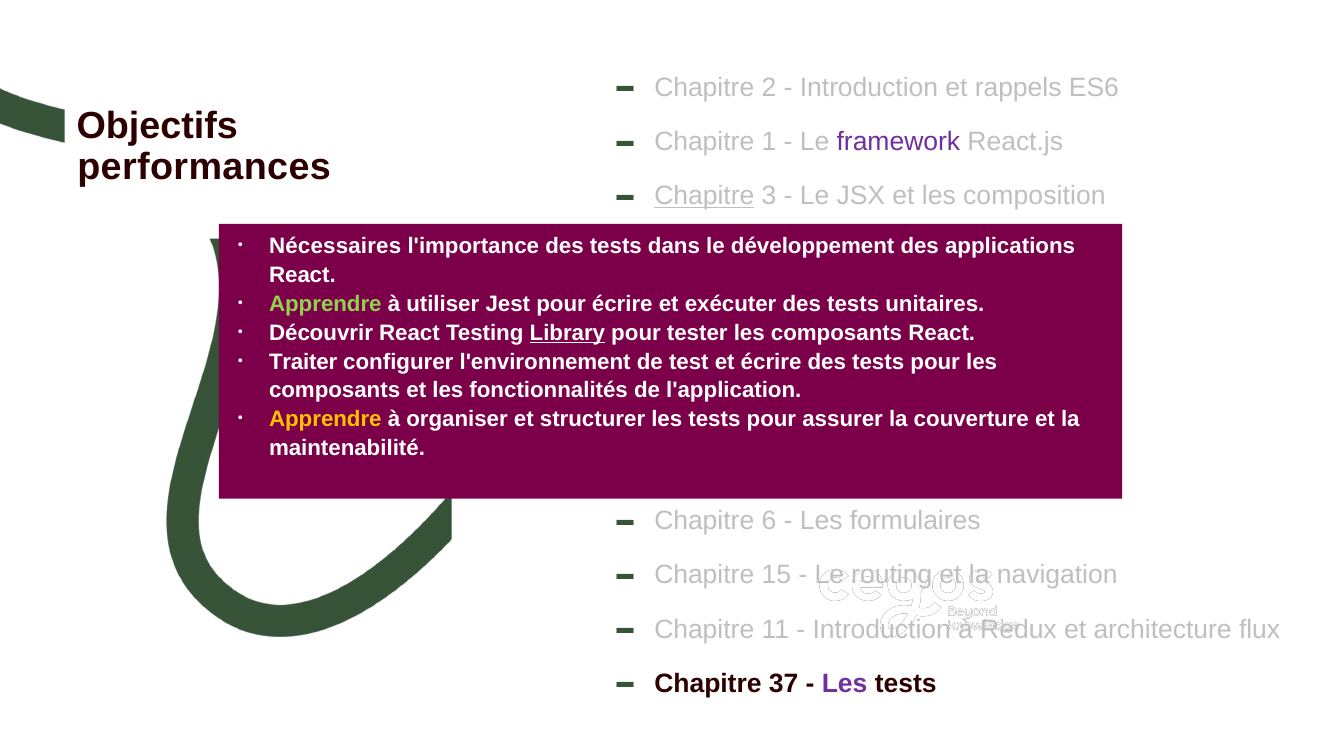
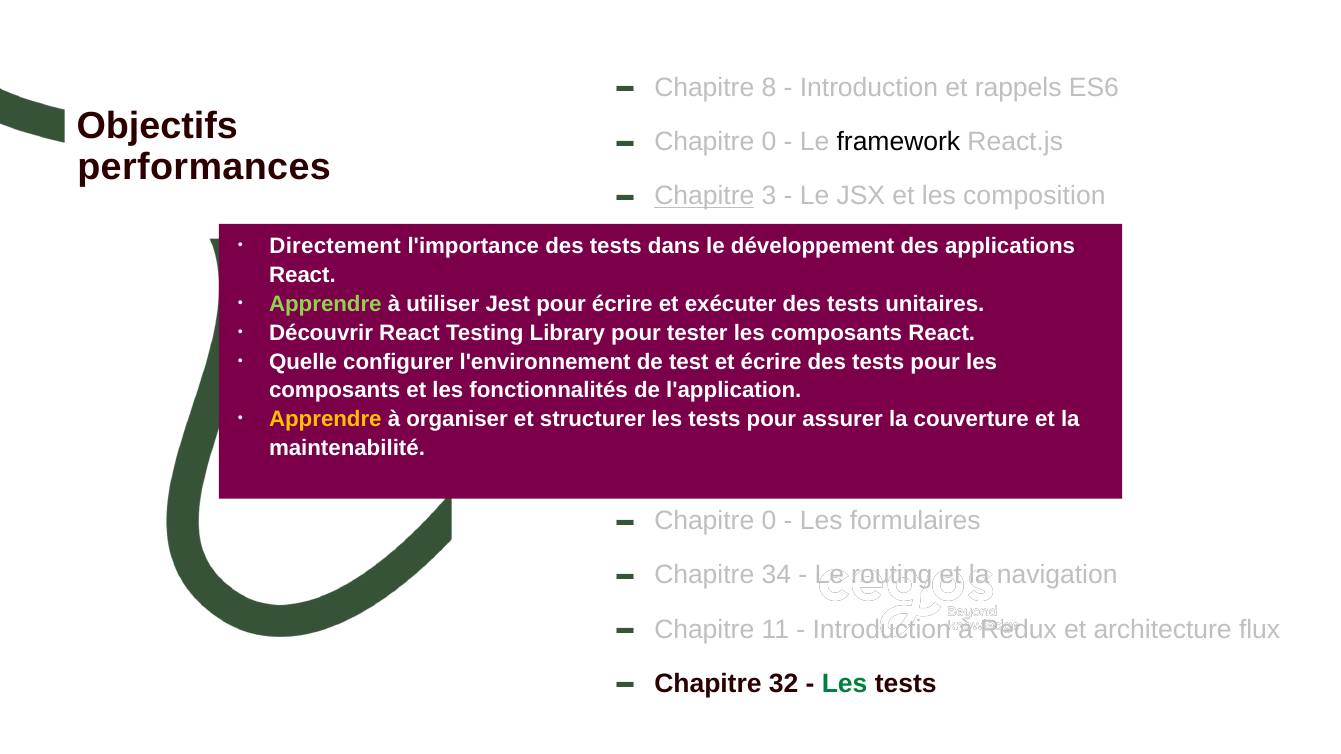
2: 2 -> 8 (769, 88)
1: 1 -> 0 (769, 142)
framework colour: purple -> black (898, 142)
Nécessaires: Nécessaires -> Directement (335, 246)
Library underline: present -> none (567, 333)
Traiter: Traiter -> Quelle (303, 362)
6: 6 -> 0 (769, 521)
15: 15 -> 34 (776, 575)
37: 37 -> 32 (784, 684)
Les colour: purple -> green (845, 684)
